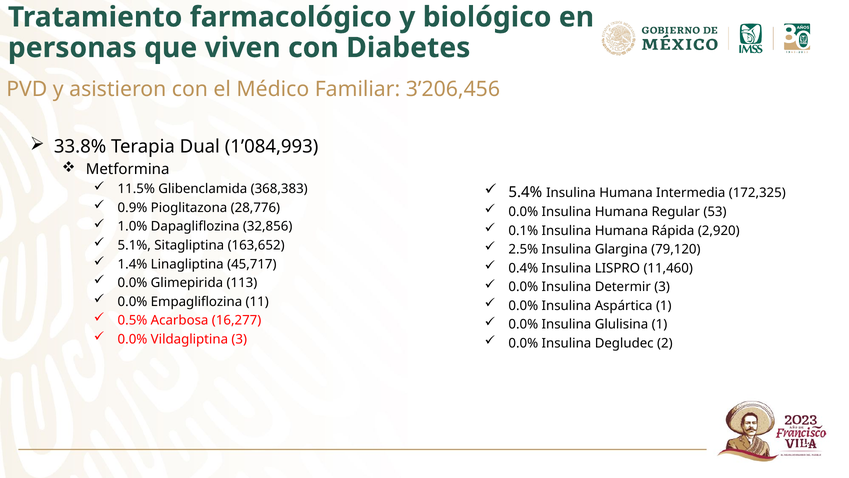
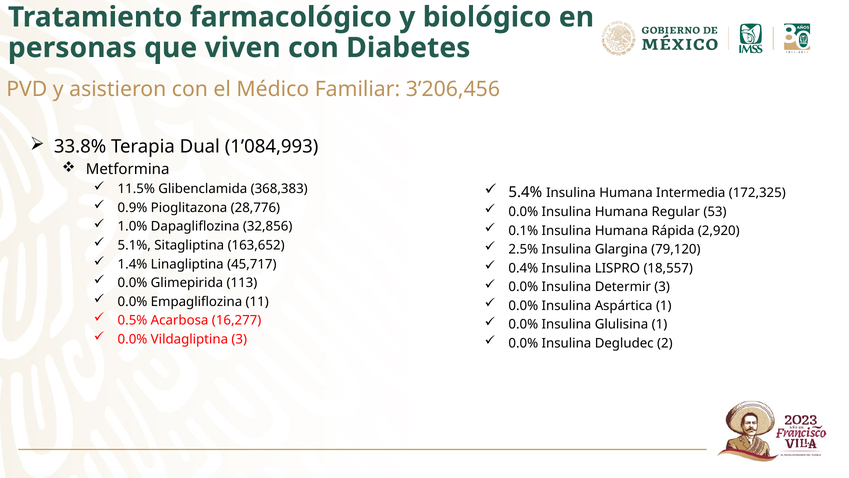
11,460: 11,460 -> 18,557 (668, 268)
